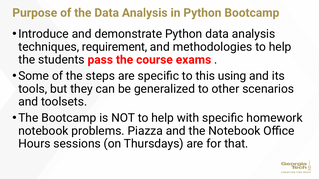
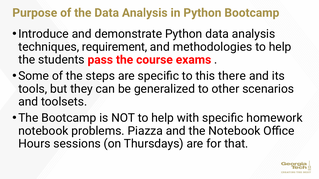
using: using -> there (232, 76)
